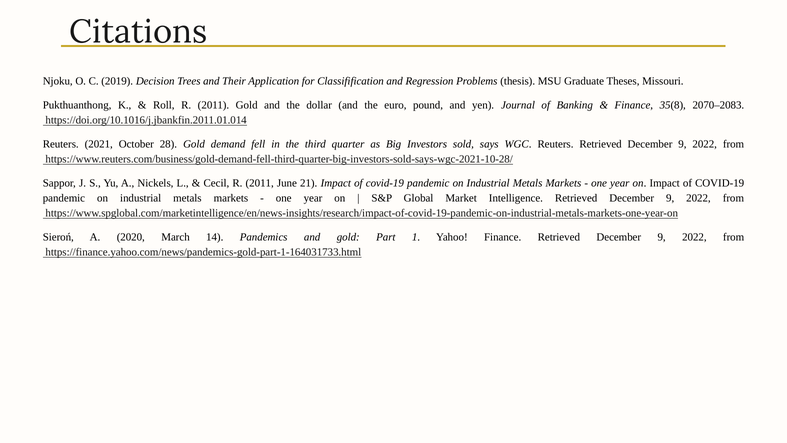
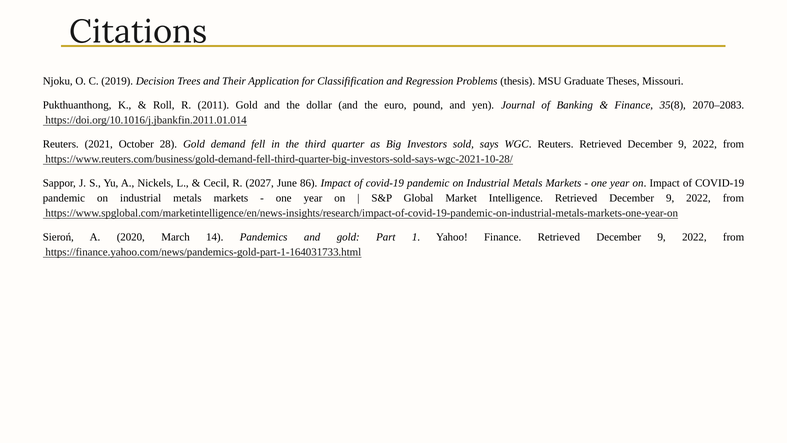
Cecil R 2011: 2011 -> 2027 (260, 183)
21: 21 -> 86 (309, 183)
